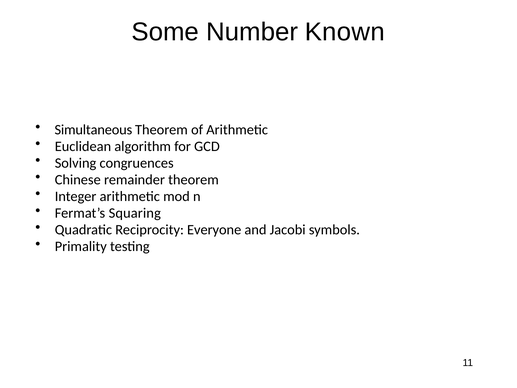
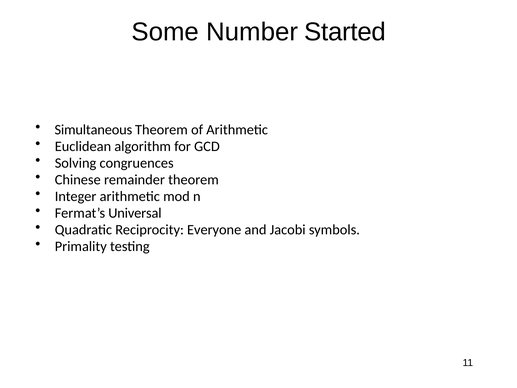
Known: Known -> Started (345, 32)
Squaring: Squaring -> Universal (135, 213)
